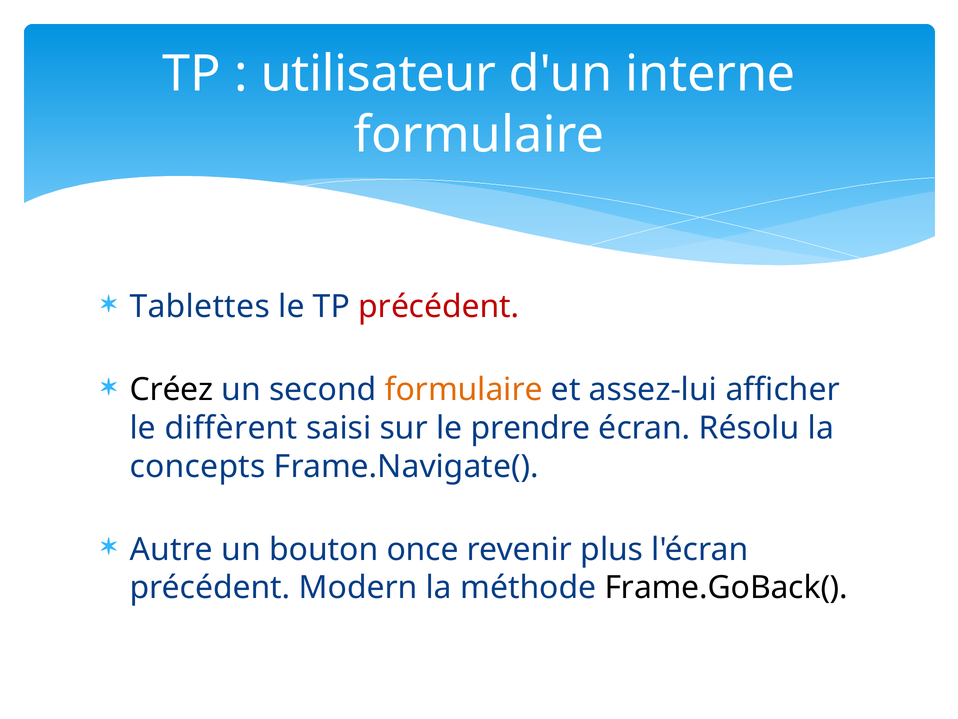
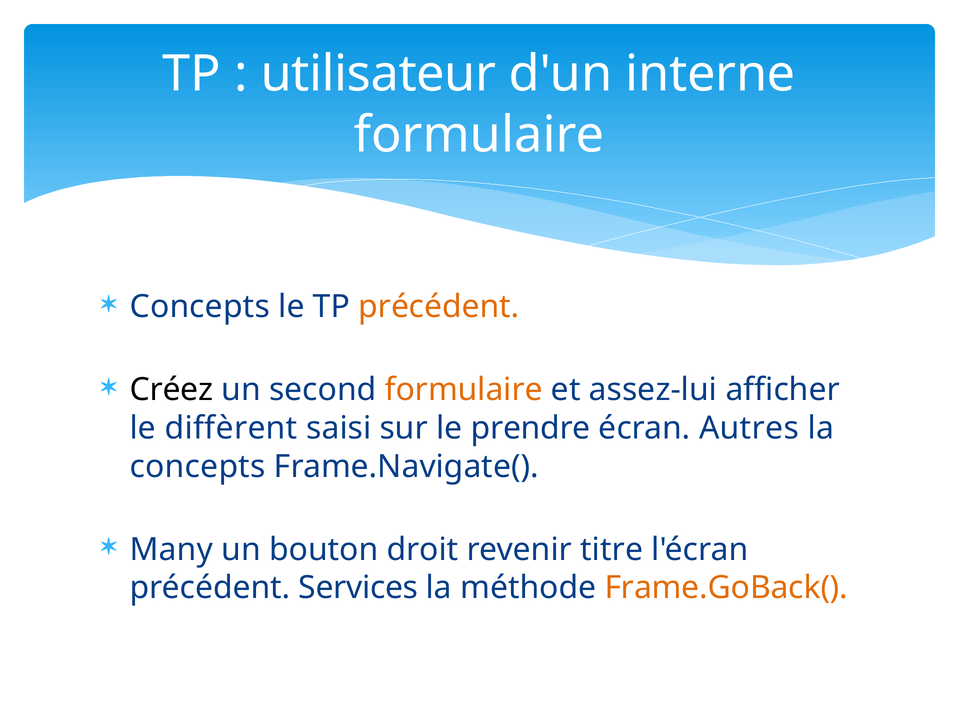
Tablettes: Tablettes -> Concepts (200, 307)
précédent colour: red -> orange (439, 307)
Résolu: Résolu -> Autres (749, 428)
Autre: Autre -> Many (171, 549)
once: once -> droit (423, 549)
plus: plus -> titre (612, 549)
Modern: Modern -> Services (358, 587)
Frame.GoBack( colour: black -> orange (726, 587)
